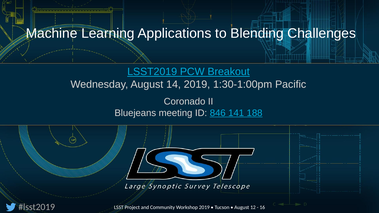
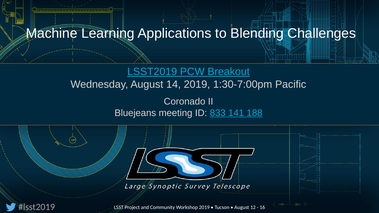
1:30-1:00pm: 1:30-1:00pm -> 1:30-7:00pm (243, 84)
846: 846 -> 833 (218, 113)
